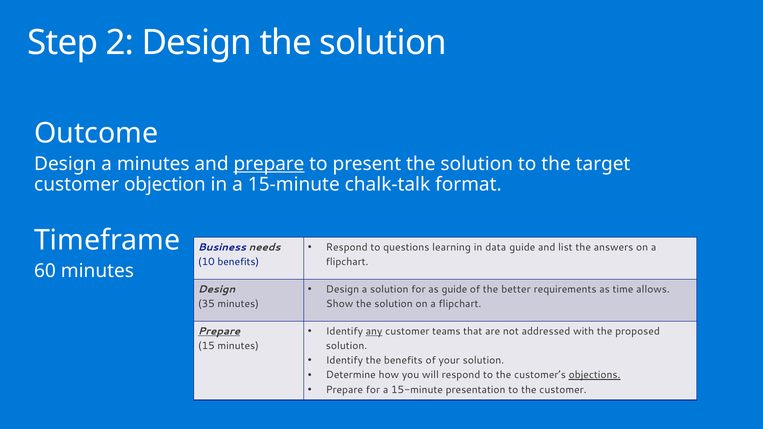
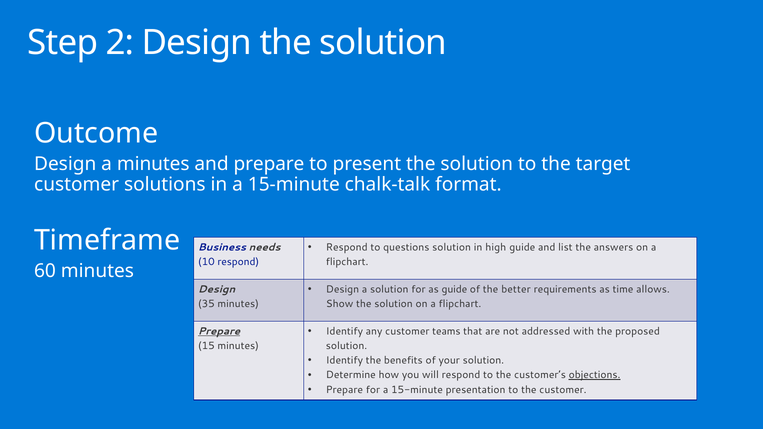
prepare underline: present -> none (269, 164)
objection: objection -> solutions (165, 185)
questions learning: learning -> solution (452, 247)
data: data -> high (496, 247)
10 benefits: benefits -> respond (238, 262)
any underline: present -> none (374, 331)
